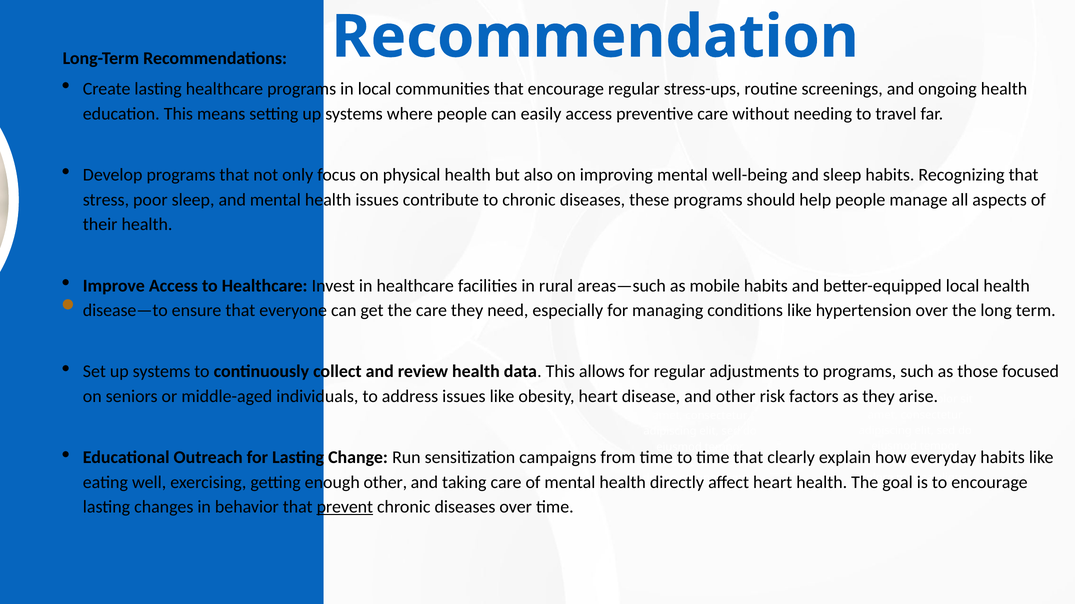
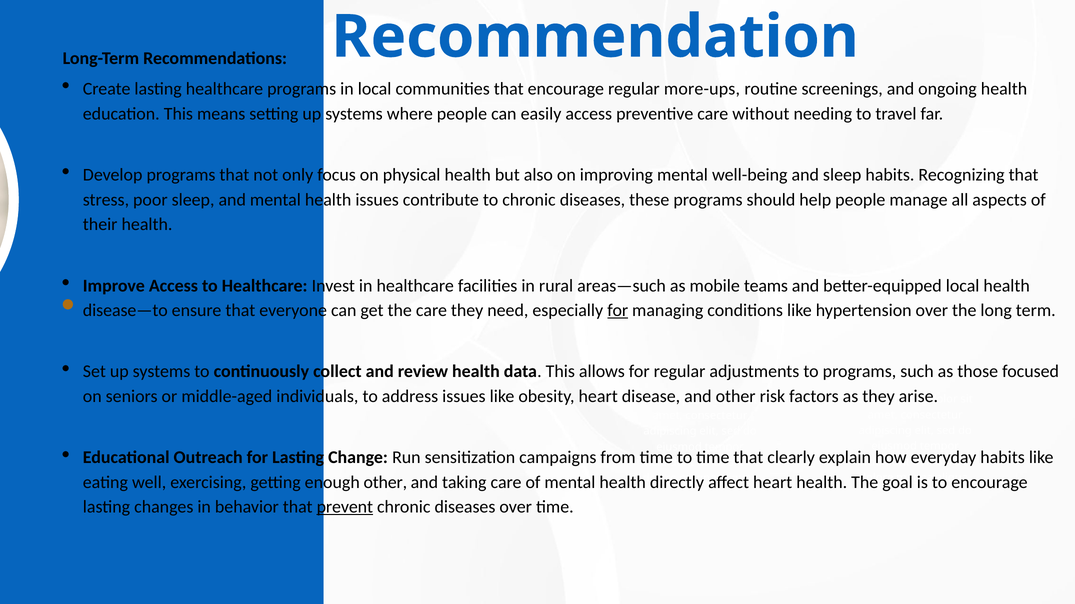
stress-ups: stress-ups -> more-ups (702, 89)
mobile habits: habits -> teams (766, 286)
for underline: none -> present (618, 311)
